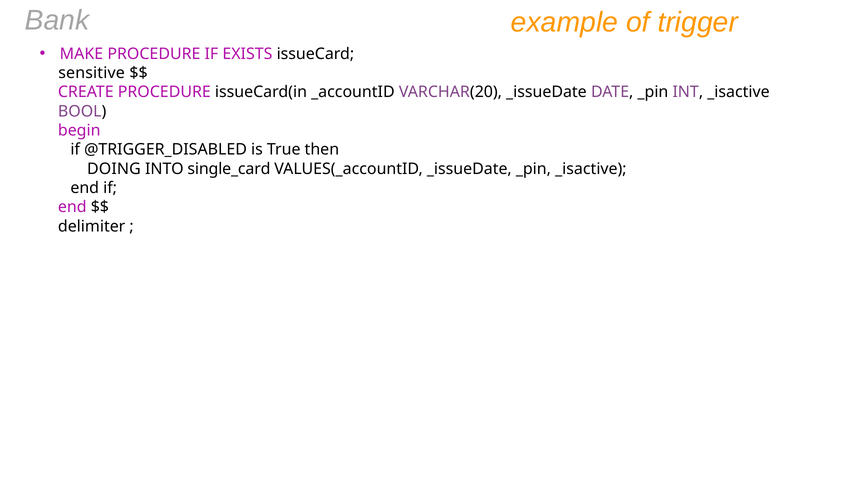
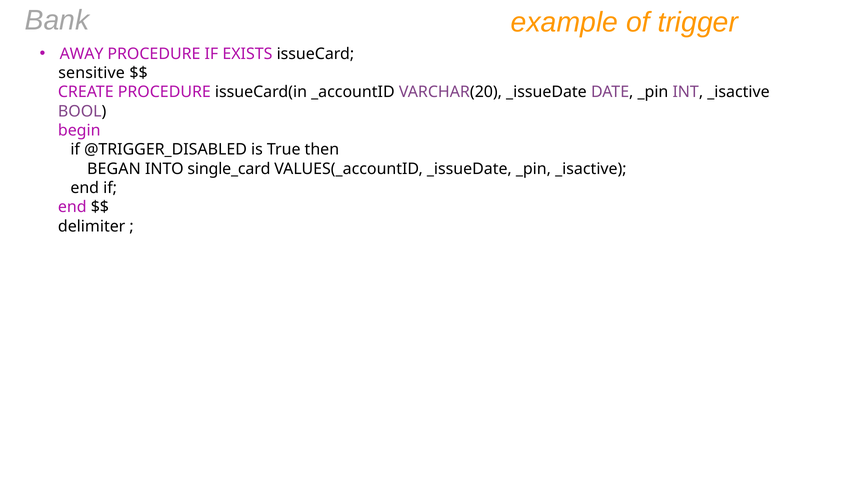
MAKE: MAKE -> AWAY (82, 54)
DOING: DOING -> BEGAN (114, 169)
